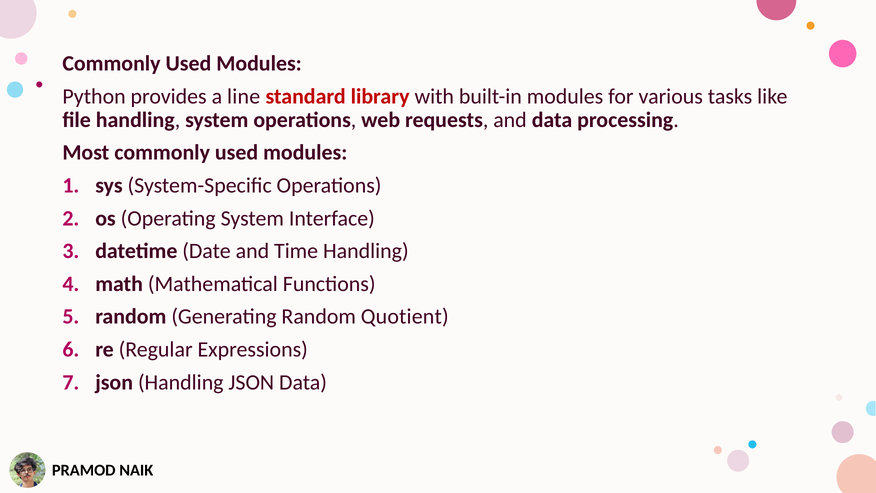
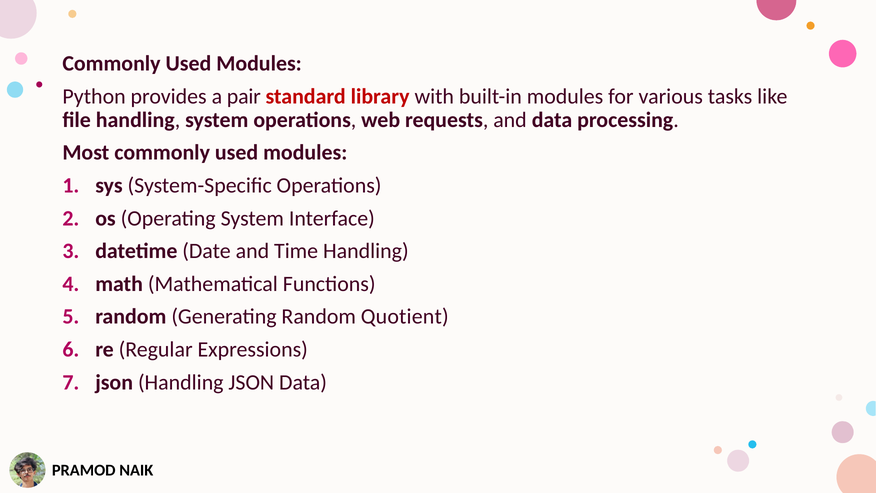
line: line -> pair (244, 96)
